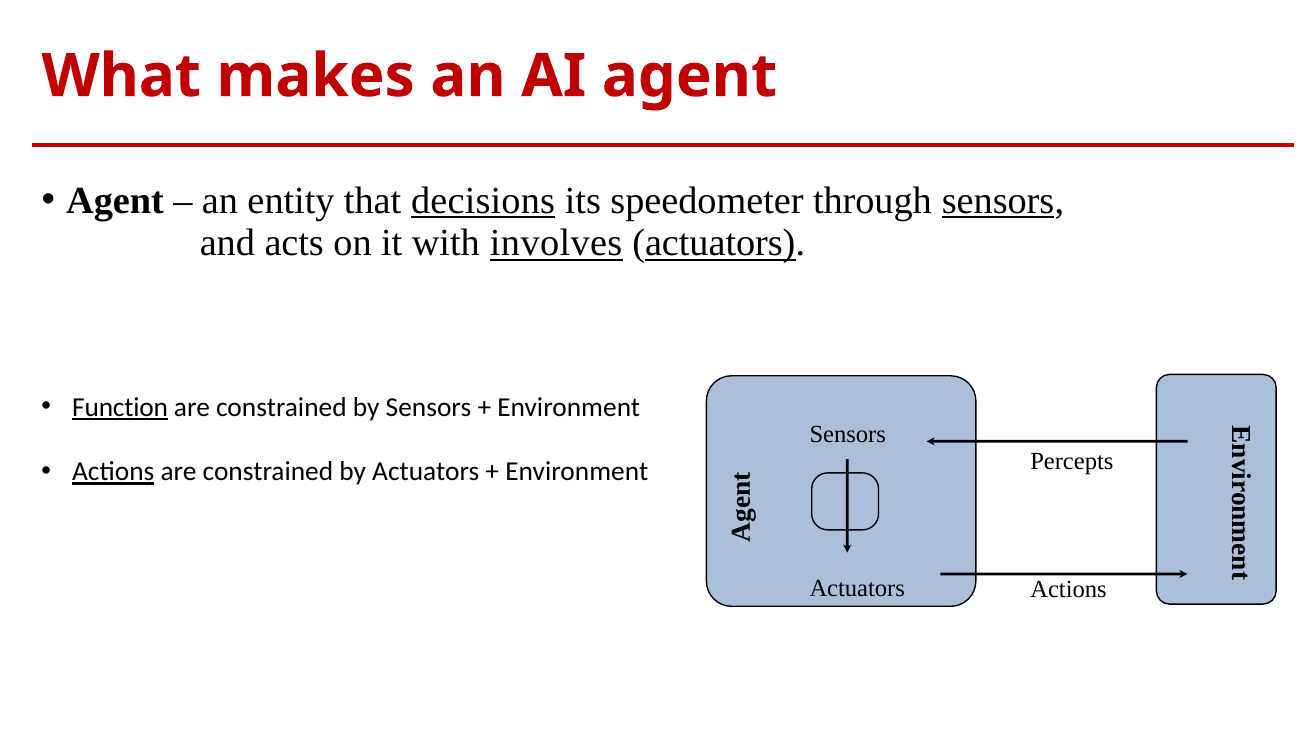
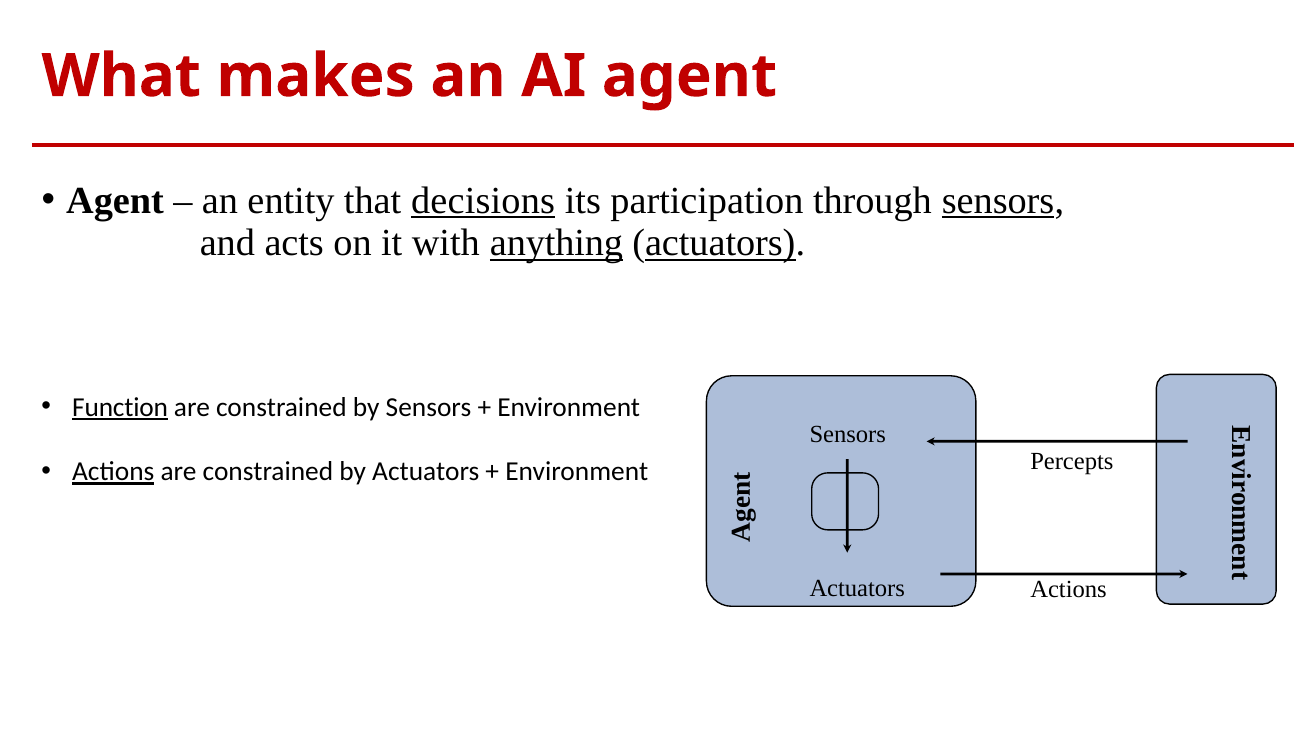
speedometer: speedometer -> participation (707, 201)
involves: involves -> anything (556, 243)
